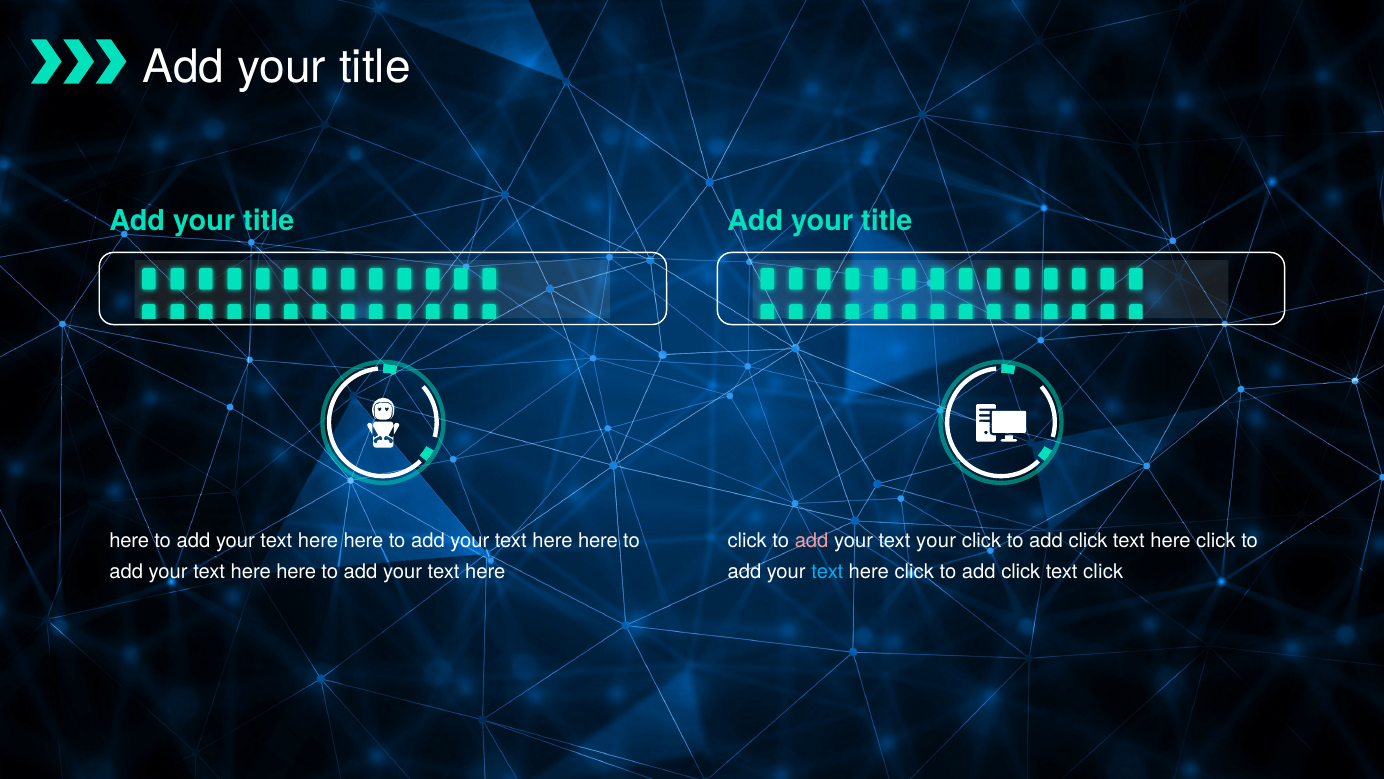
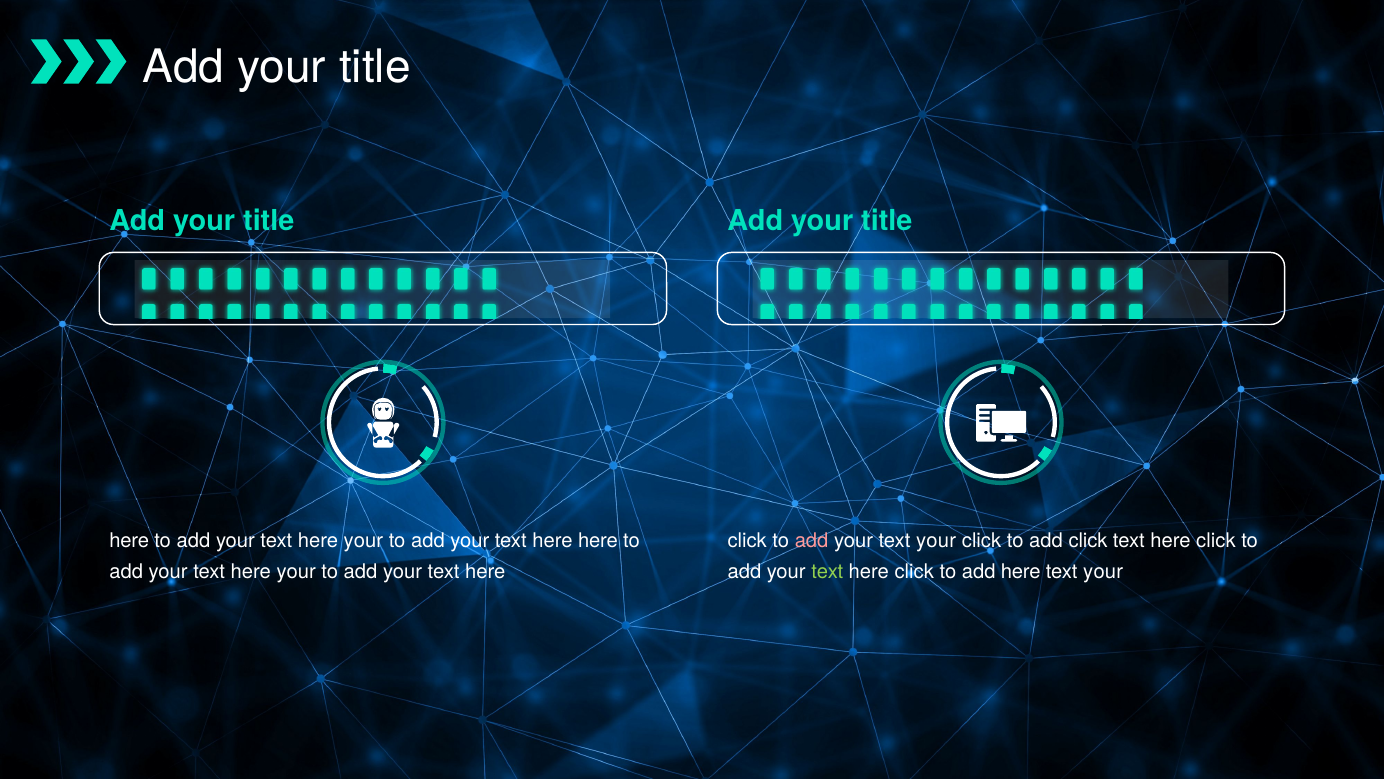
here: here -> your (363, 540)
here: here -> your (296, 572)
text colour: light blue -> light green (827, 572)
click: click -> here (1021, 572)
click: click -> your (1103, 572)
